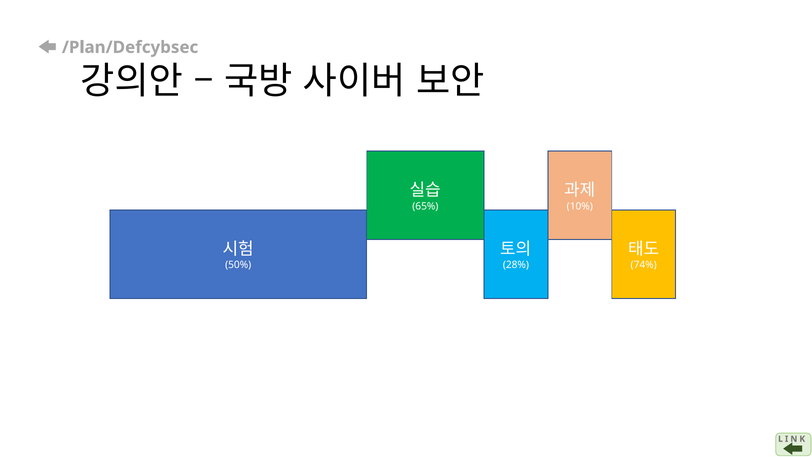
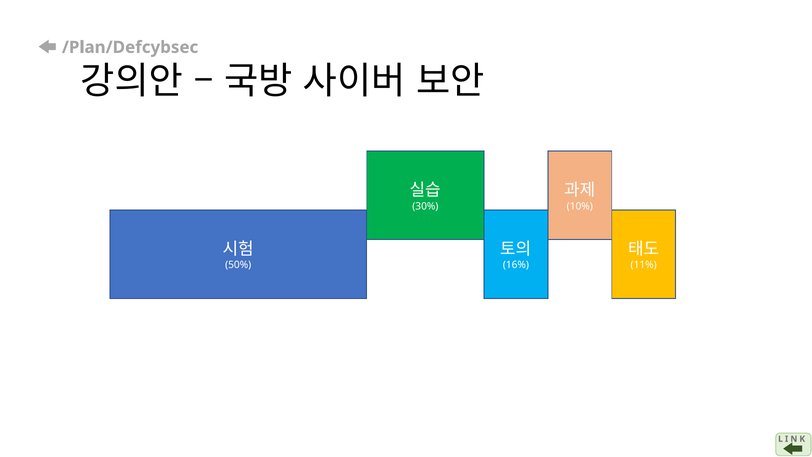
65%: 65% -> 30% (425, 206)
28%: 28% -> 16% (516, 265)
74%: 74% -> 11% (644, 265)
